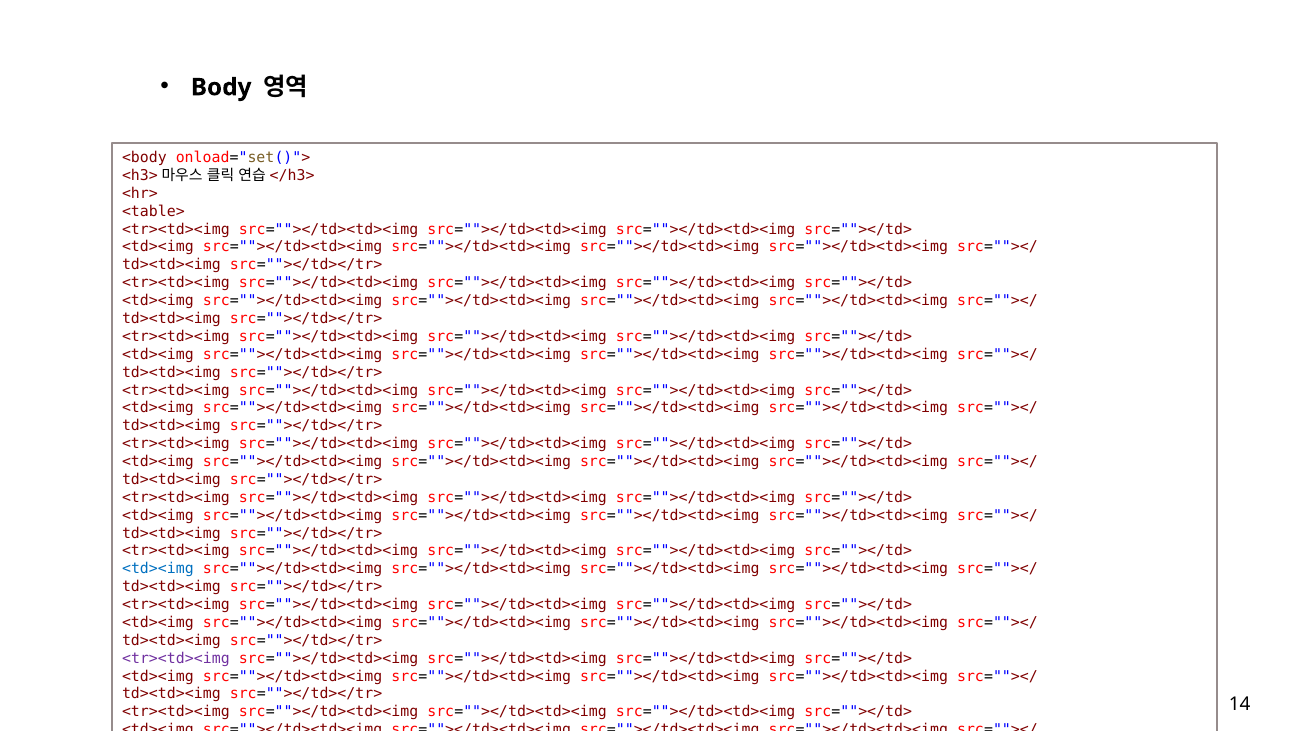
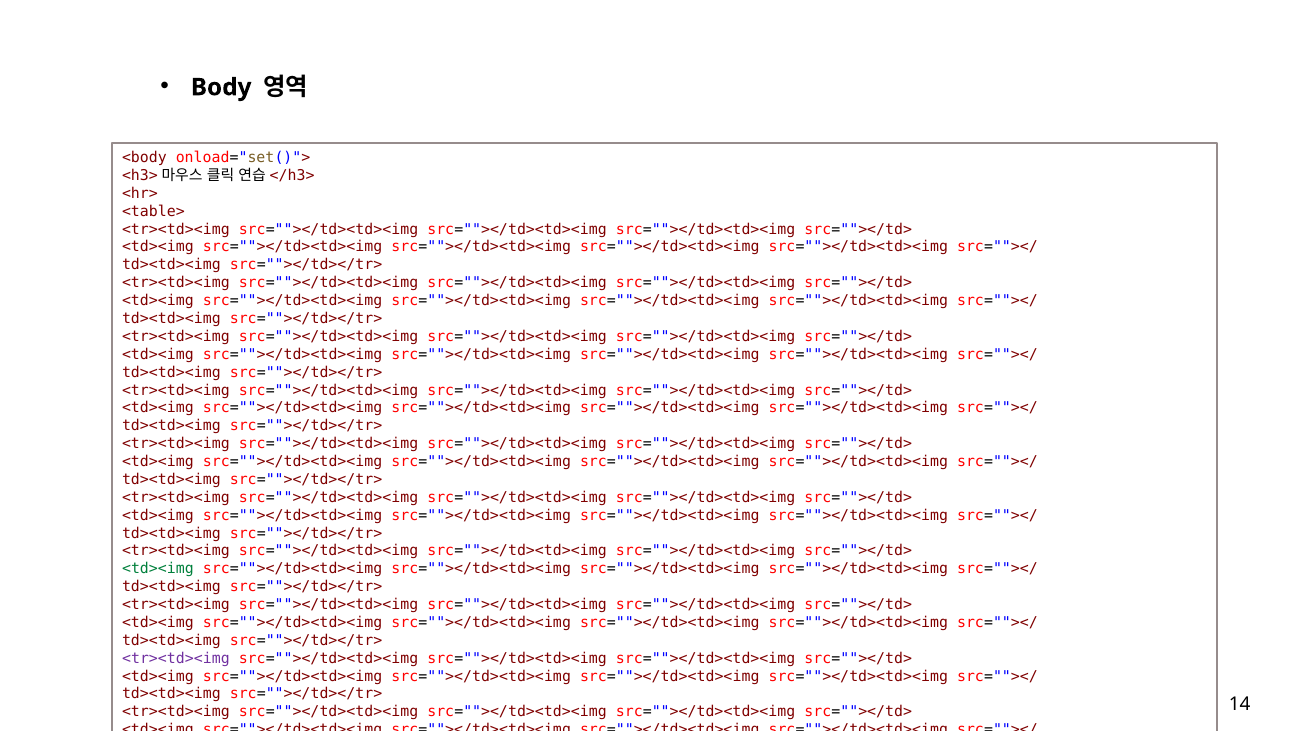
<td><img colour: blue -> green (158, 569)
